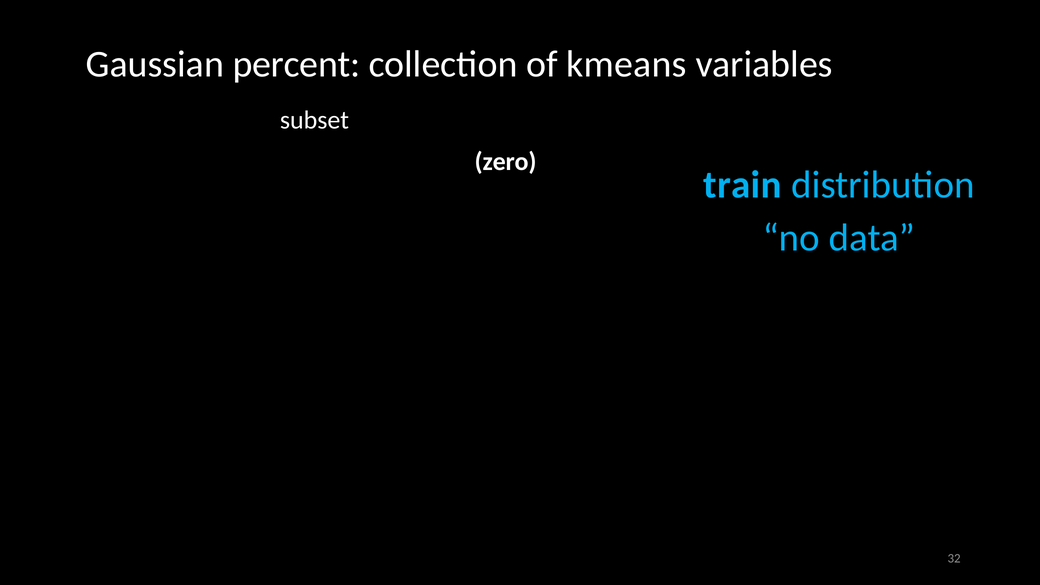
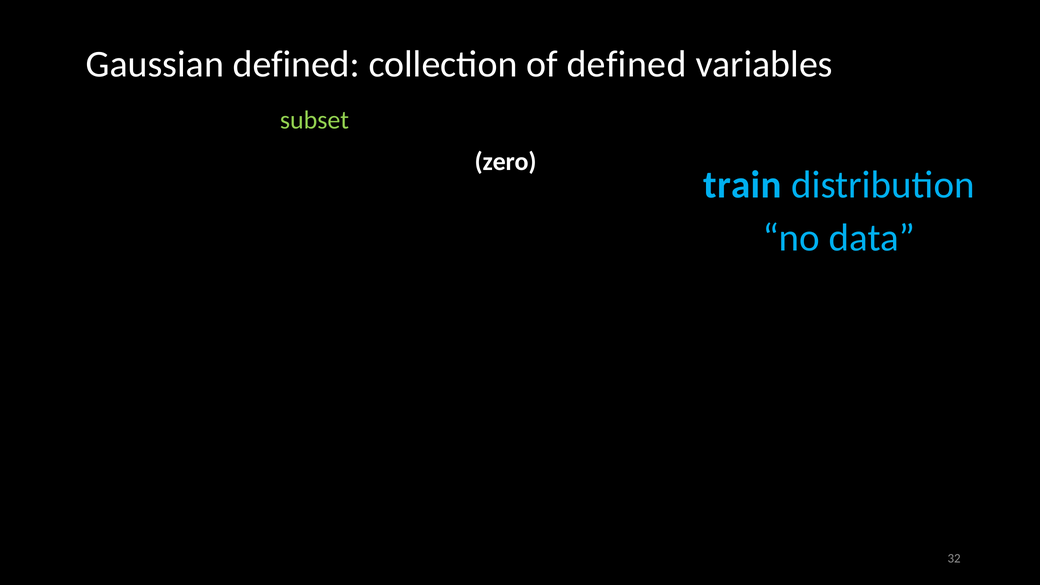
Gaussian percent: percent -> defined (296, 64)
of kmeans: kmeans -> defined (626, 64)
subset colour: white -> light green (314, 120)
